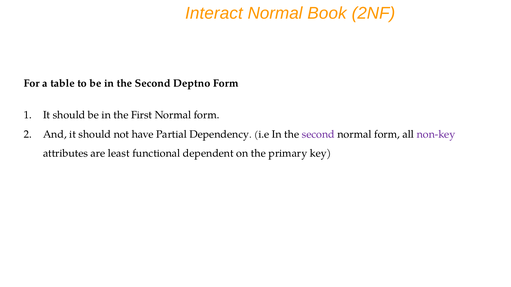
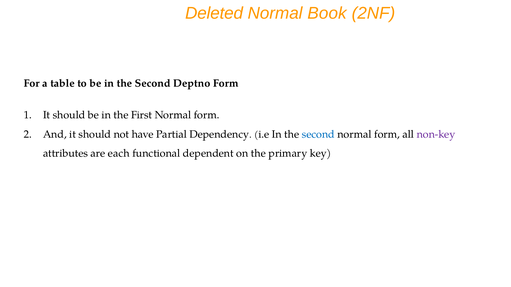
Interact: Interact -> Deleted (214, 13)
second colour: purple -> blue (318, 134)
least: least -> each (119, 154)
